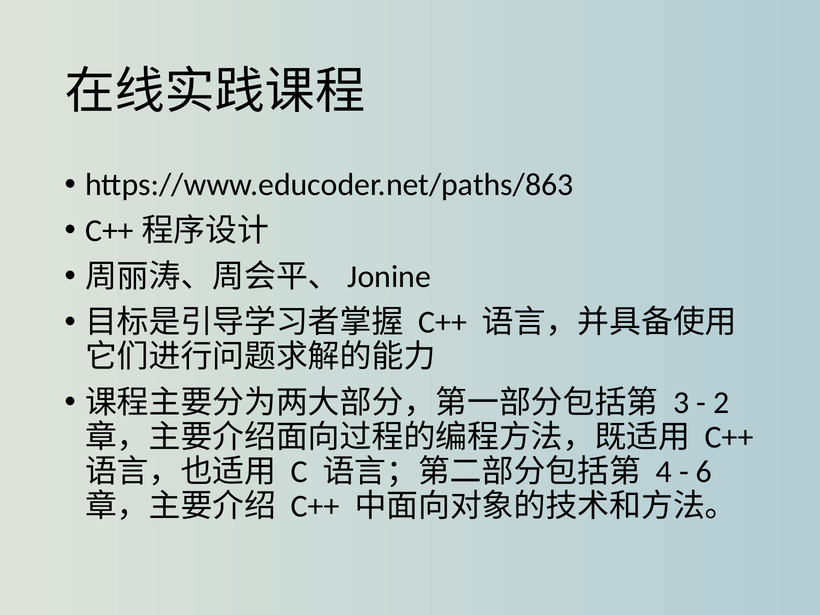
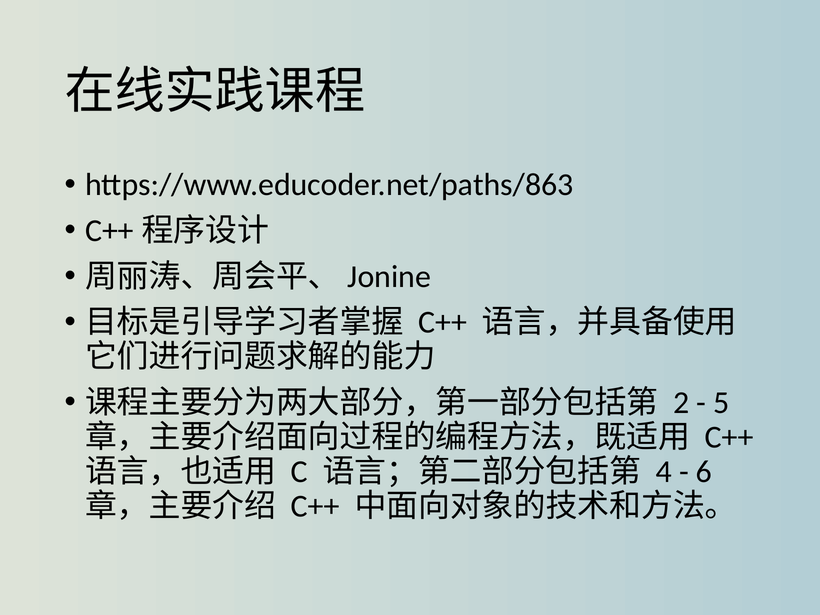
3: 3 -> 2 (681, 403)
2: 2 -> 5 (721, 403)
